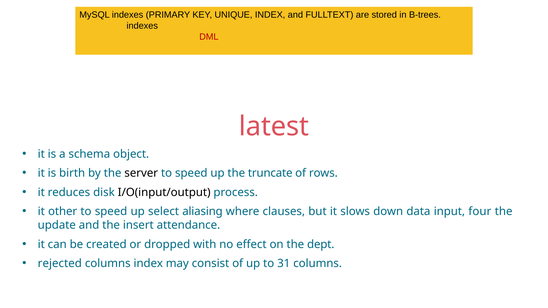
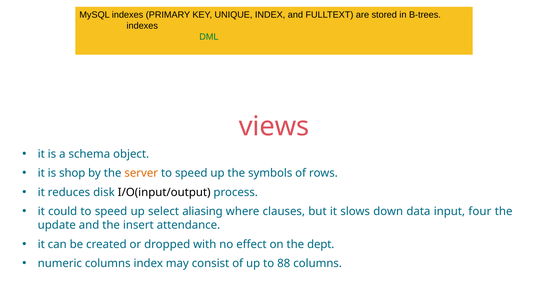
DML colour: red -> green (209, 37)
latest: latest -> views (274, 127)
birth: birth -> shop (72, 173)
server colour: black -> orange (141, 173)
truncate: truncate -> symbols (270, 173)
other: other -> could (63, 212)
rejected: rejected -> numeric (60, 264)
31: 31 -> 88 (284, 264)
